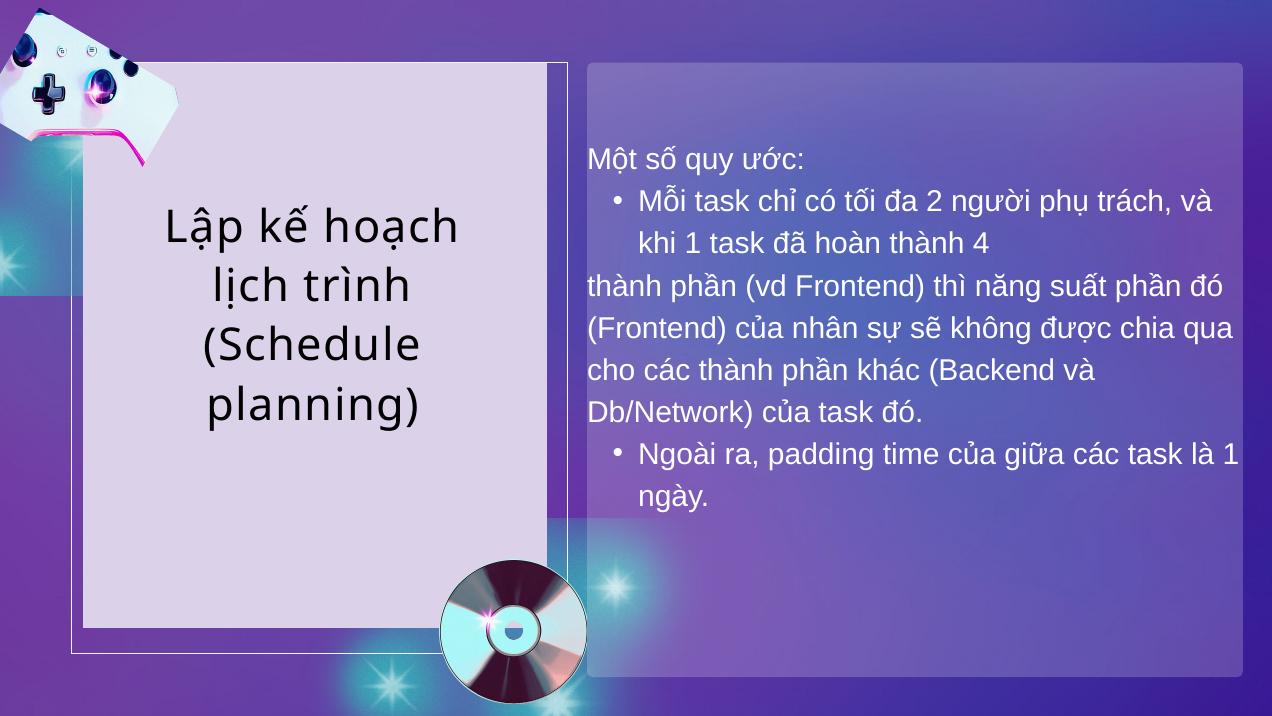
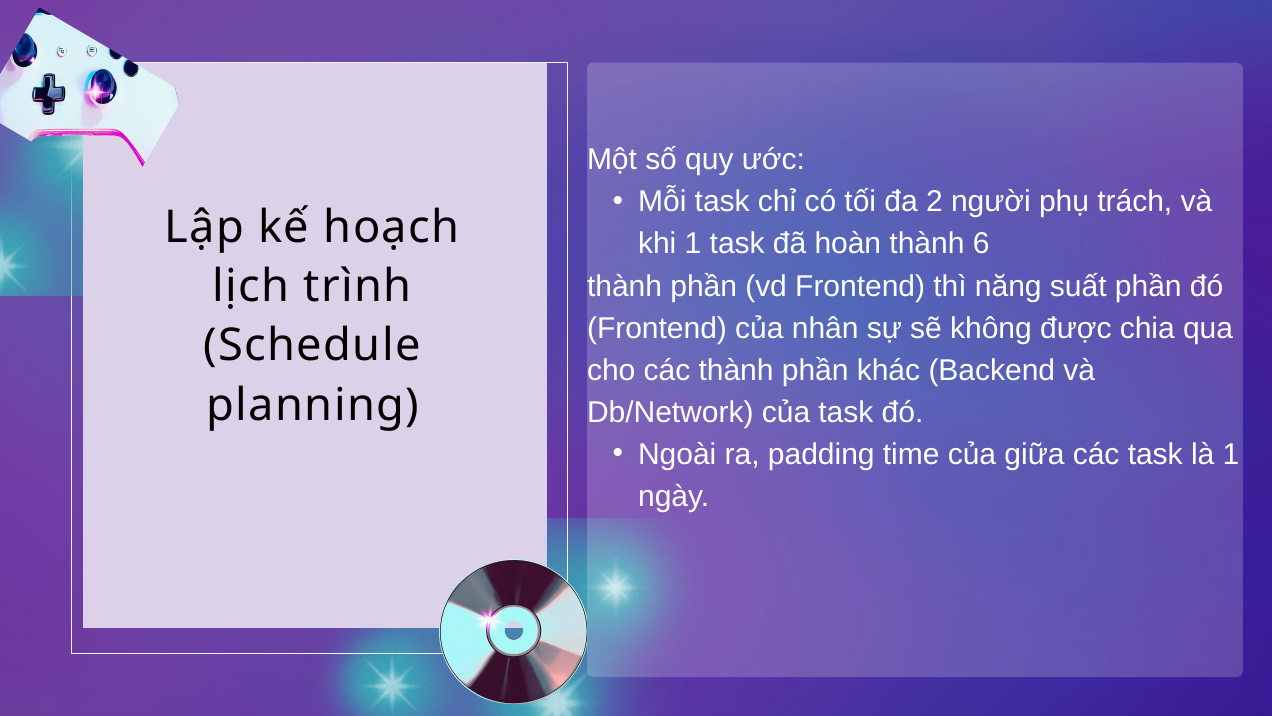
4: 4 -> 6 (981, 244)
